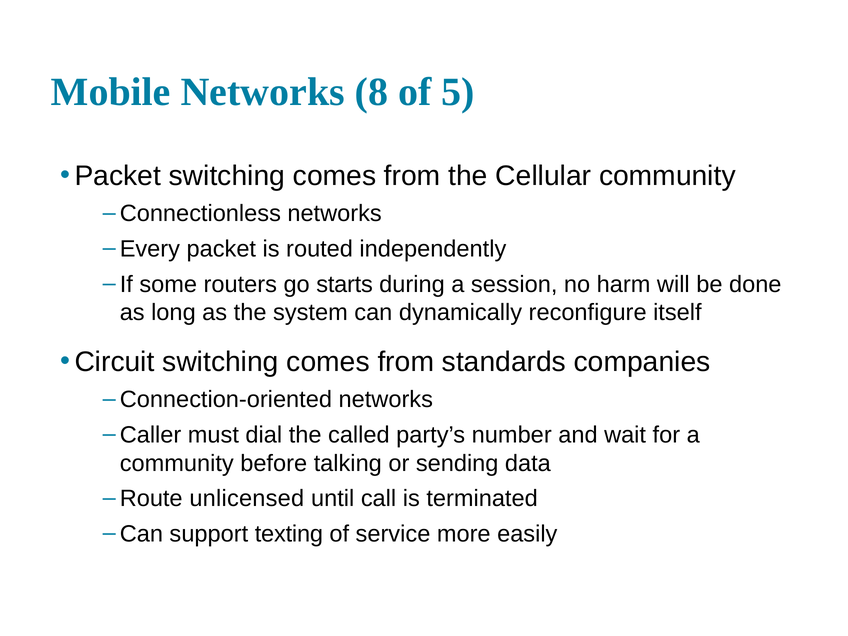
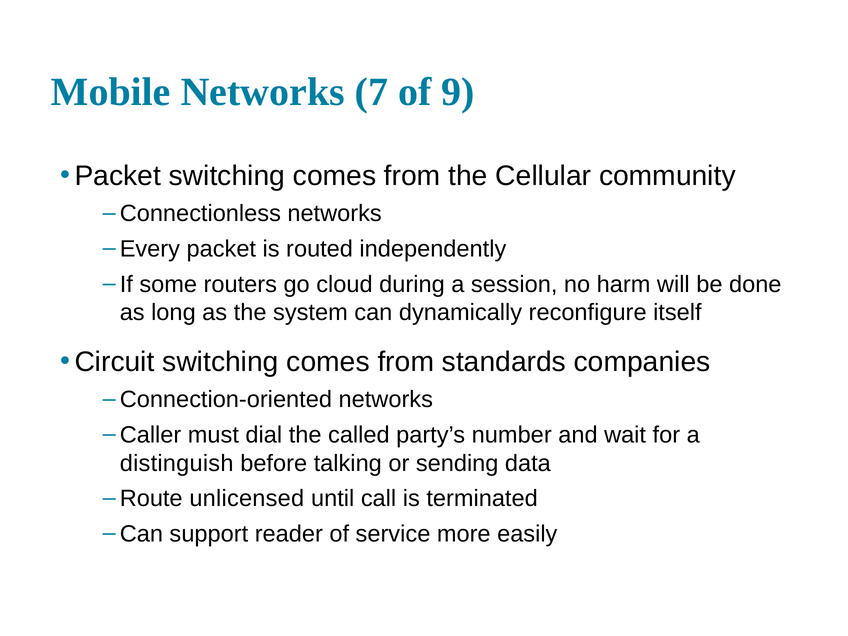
8: 8 -> 7 (372, 92)
5: 5 -> 9 (458, 92)
starts: starts -> cloud (344, 284)
community: community -> distinguish (177, 463)
texting: texting -> reader (289, 534)
